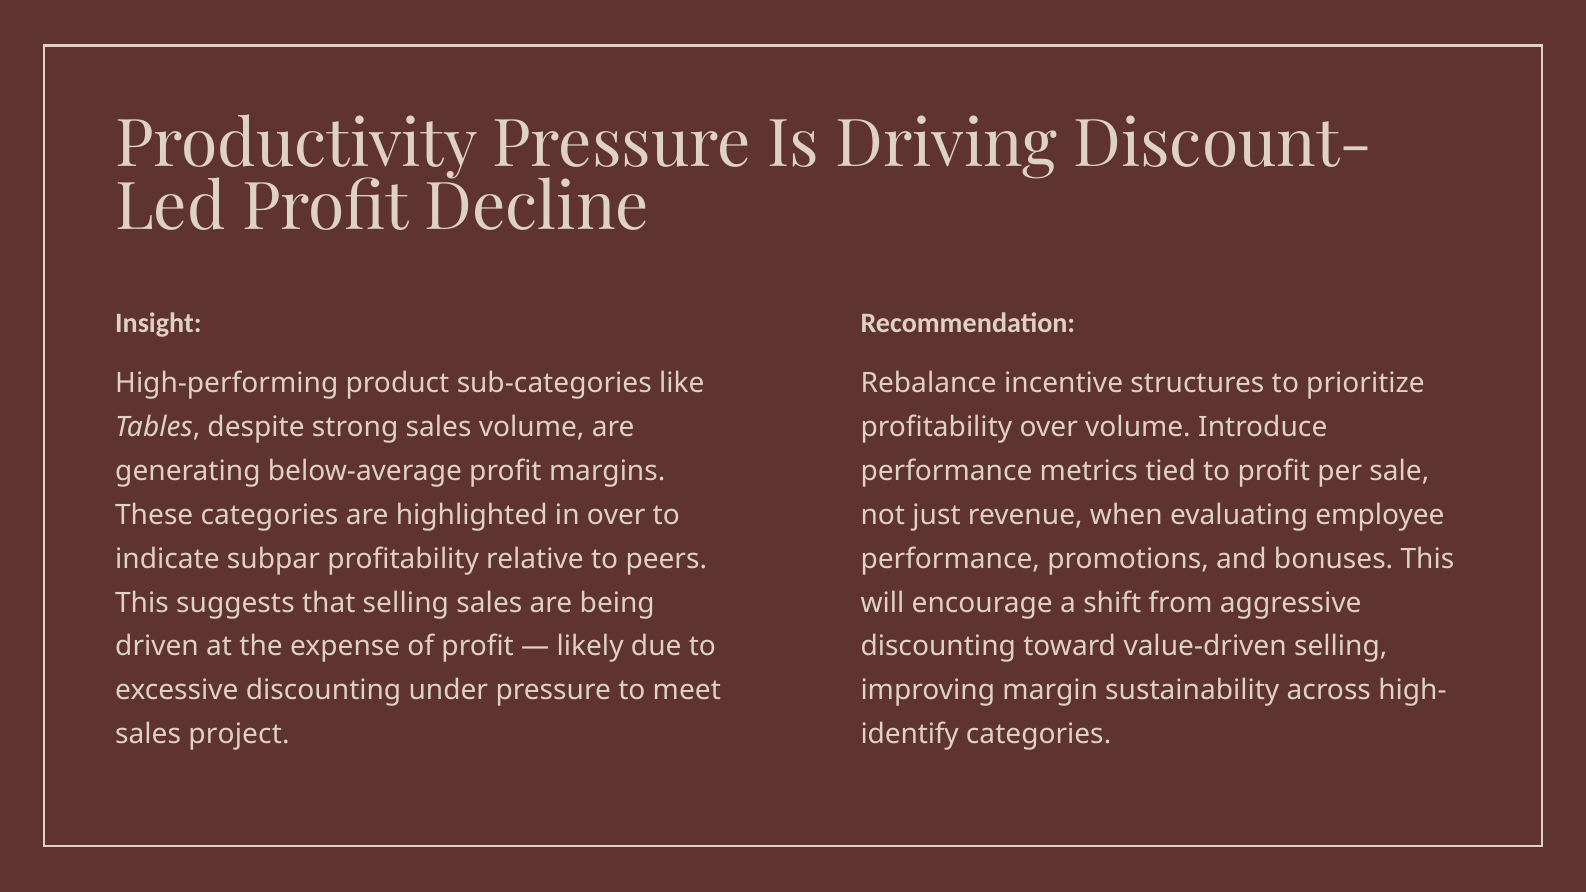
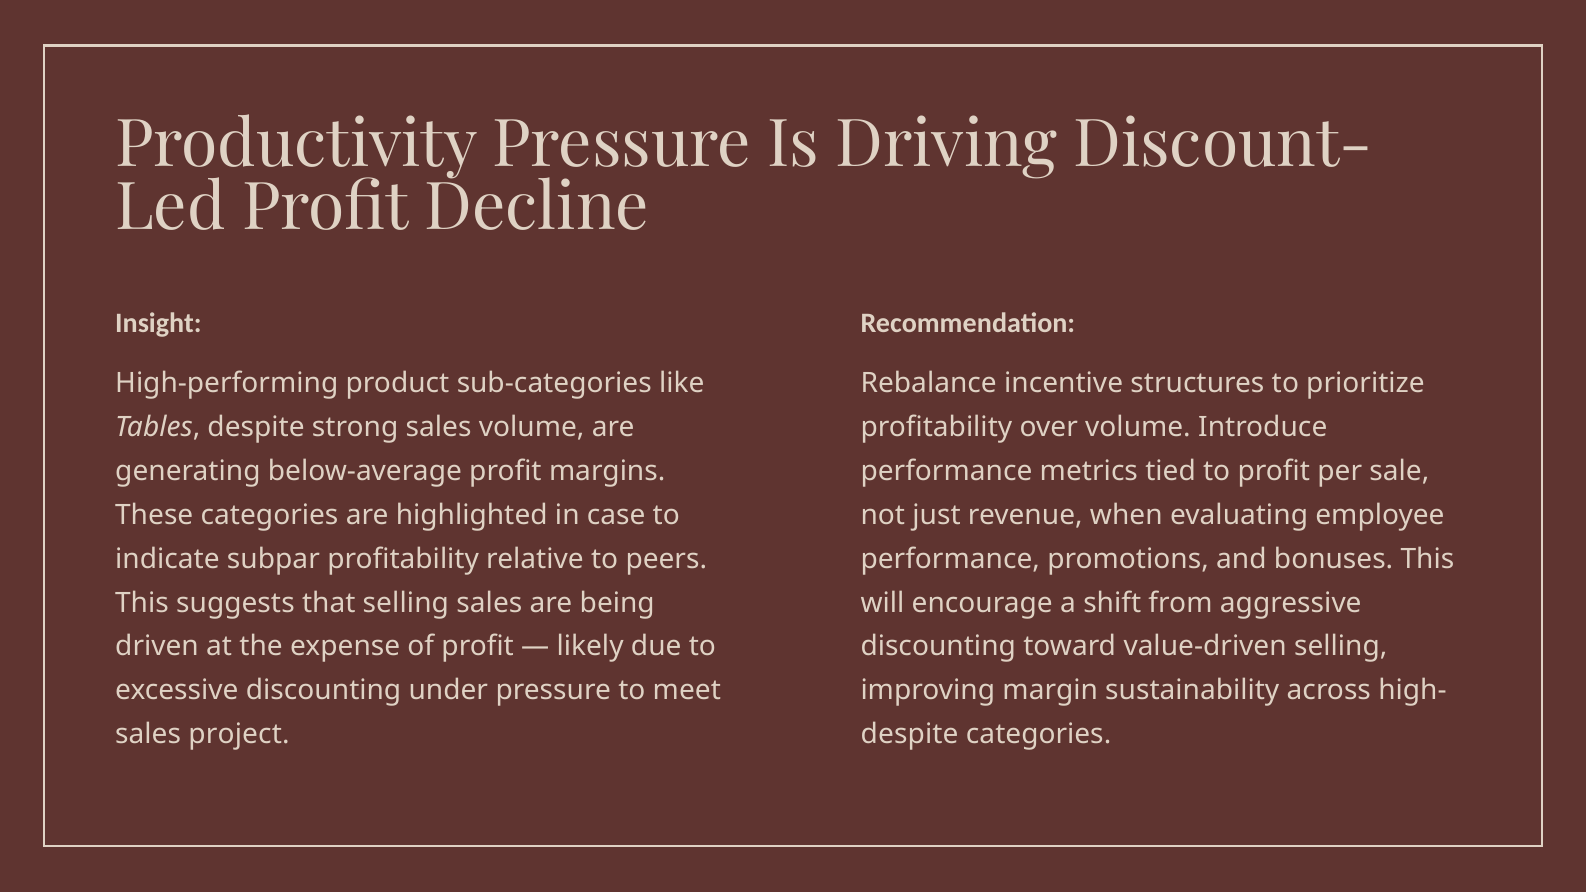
in over: over -> case (616, 515)
identify: identify -> despite (910, 734)
